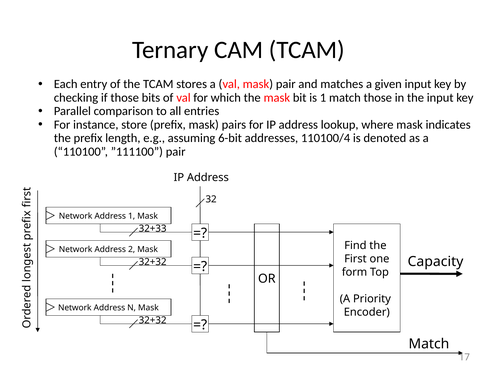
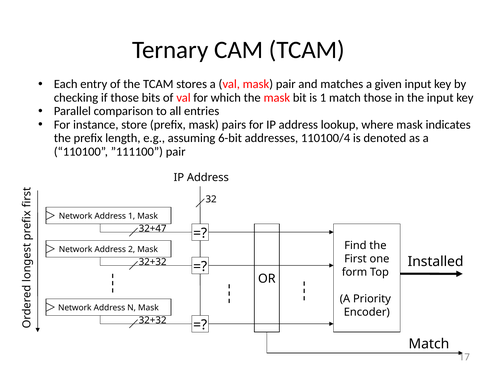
32+33: 32+33 -> 32+47 (153, 229)
Capacity: Capacity -> Installed (436, 262)
